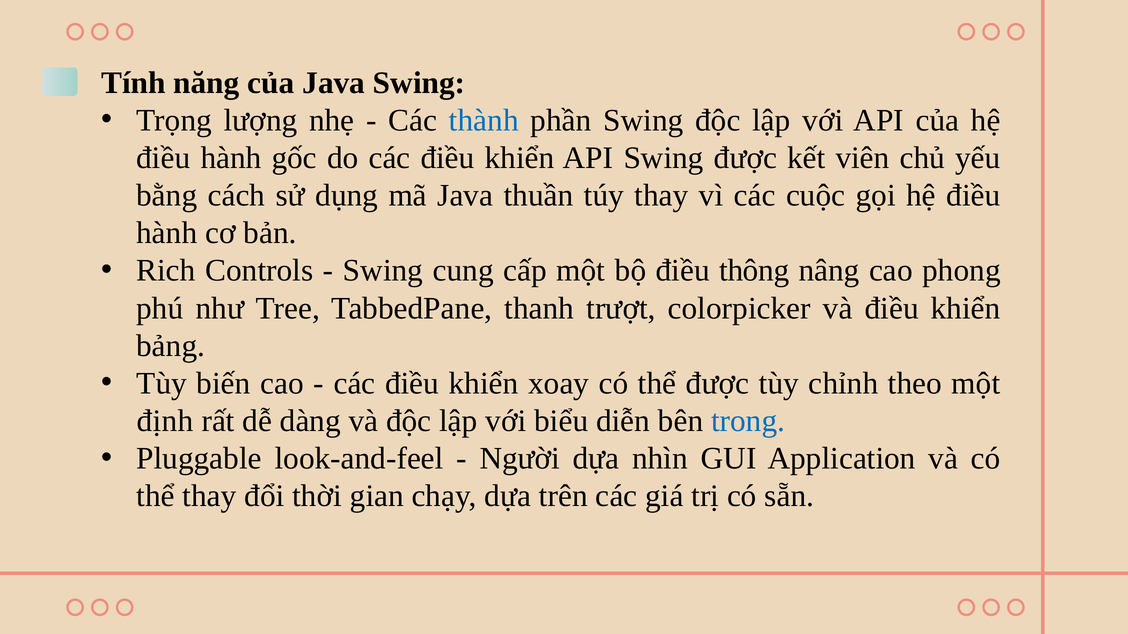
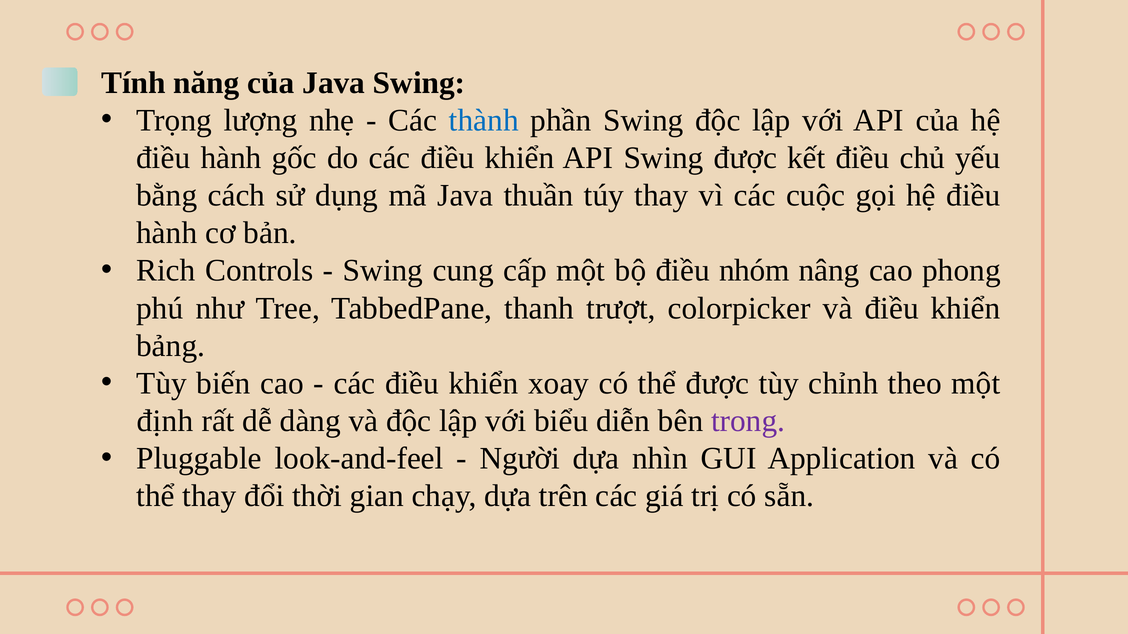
kết viên: viên -> điều (863, 158)
thông: thông -> nhóm (754, 271)
trong colour: blue -> purple (748, 421)
